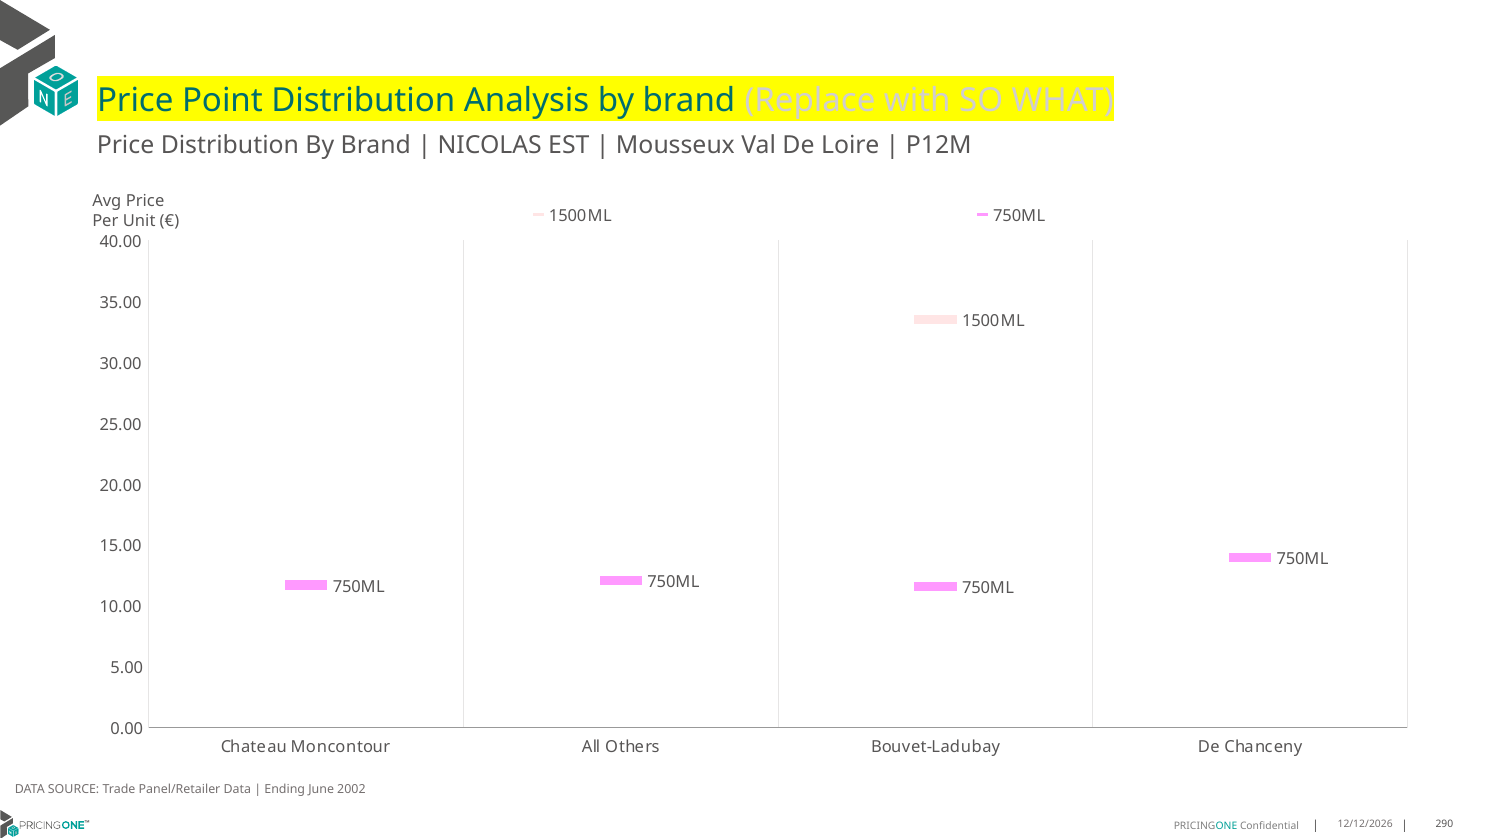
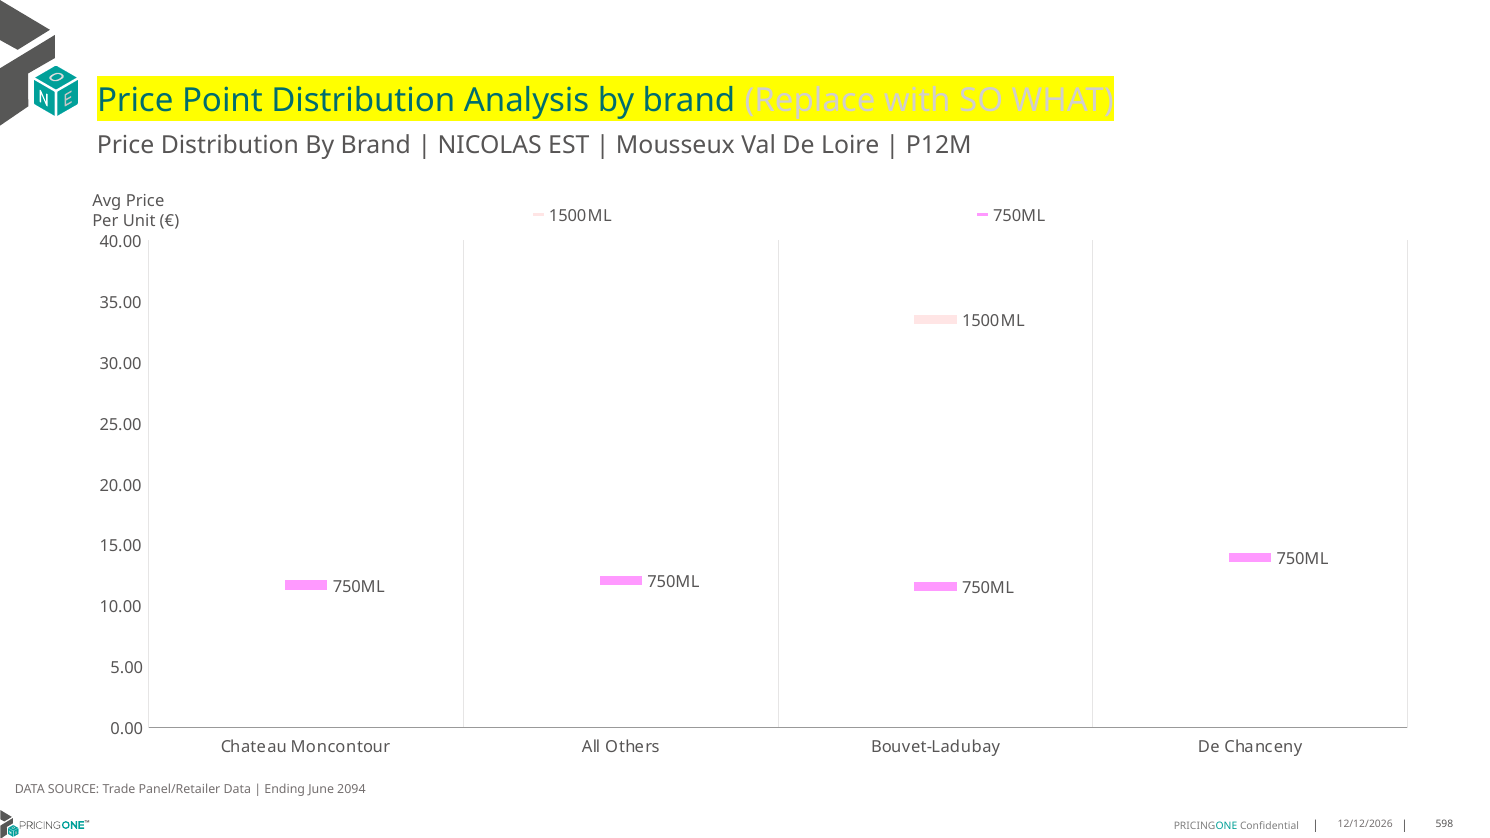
2002: 2002 -> 2094 (351, 789)
290: 290 -> 598 (1444, 824)
